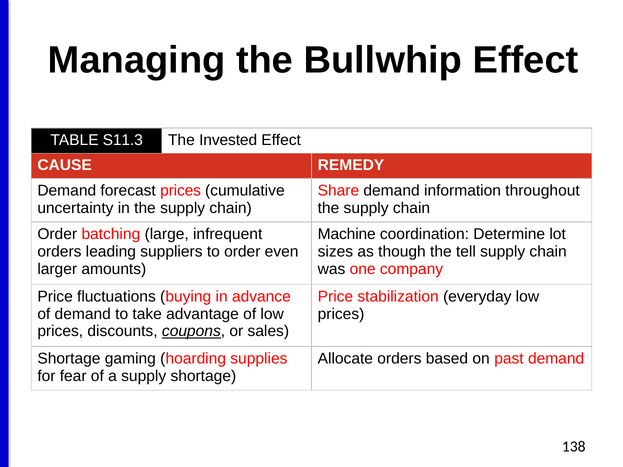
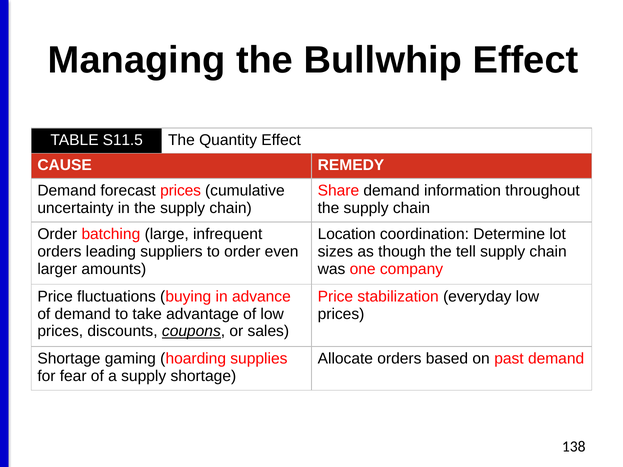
S11.3: S11.3 -> S11.5 (123, 140)
Invested: Invested -> Quantity (228, 140)
Machine: Machine -> Location (347, 234)
